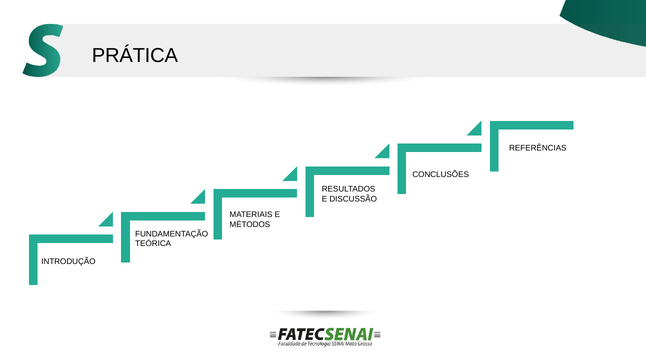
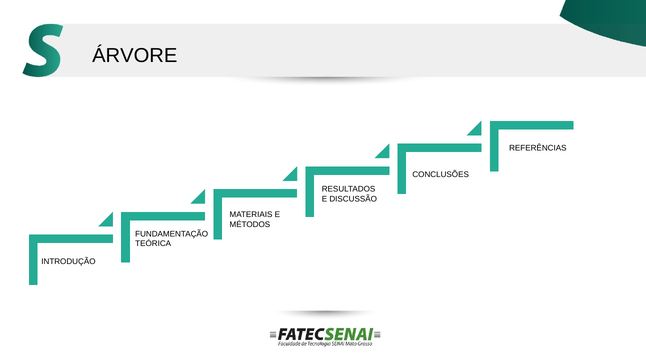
PRÁTICA: PRÁTICA -> ÁRVORE (135, 55)
